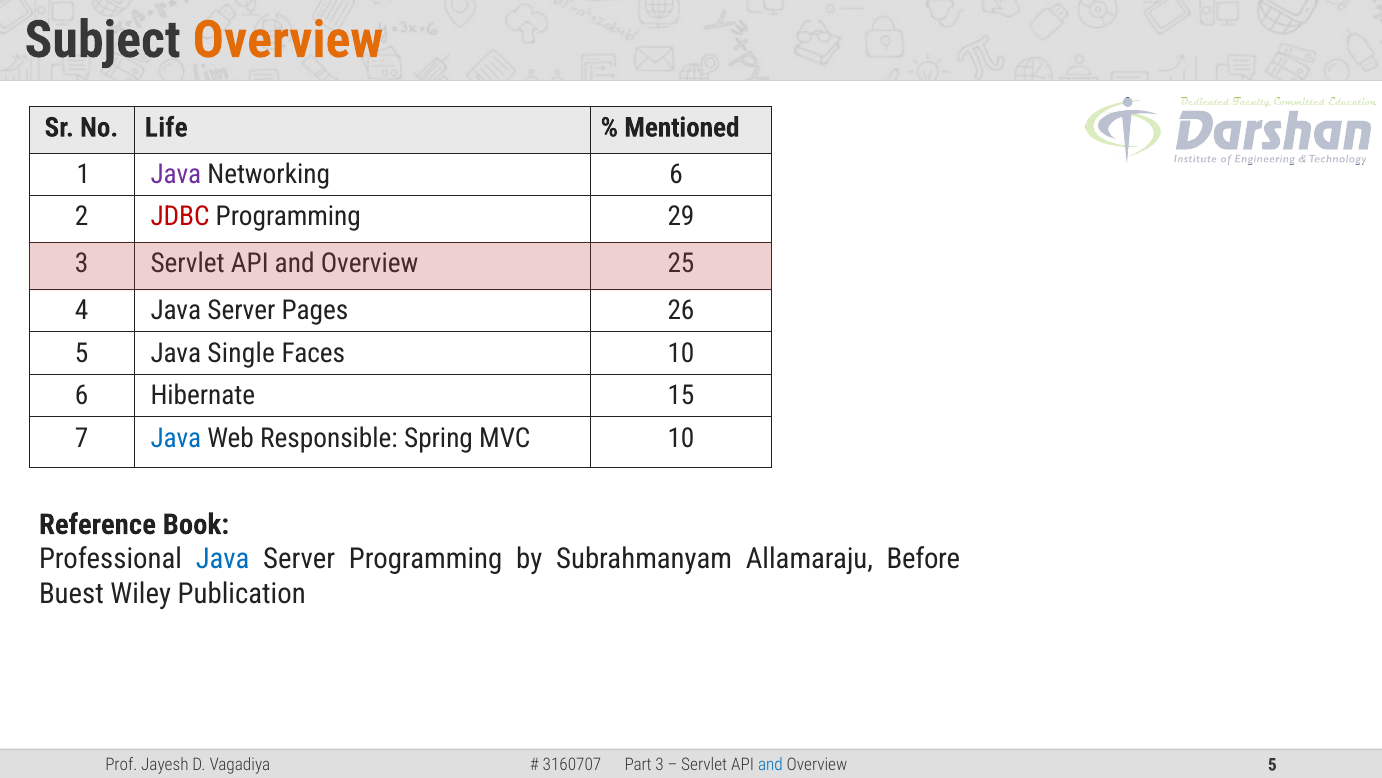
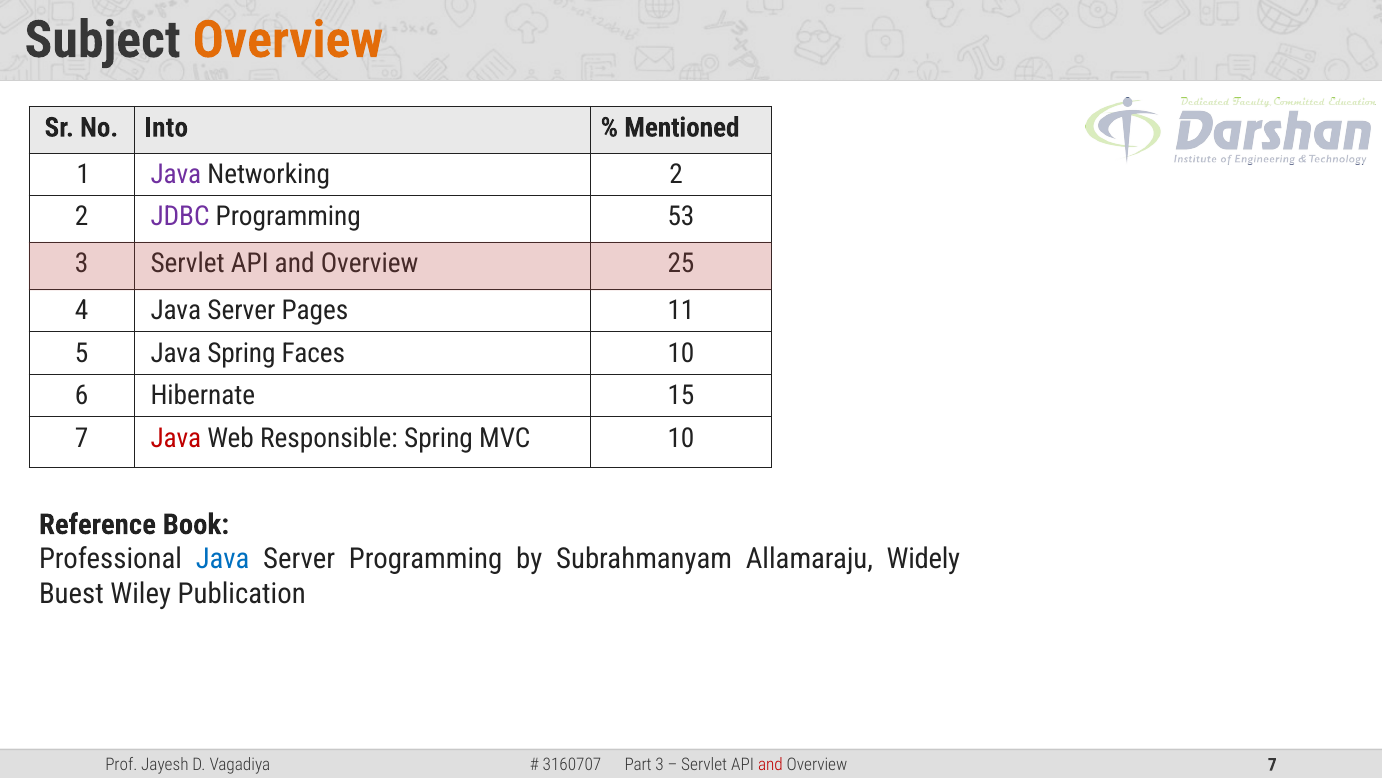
Life: Life -> Into (166, 127)
Networking 6: 6 -> 2 (676, 174)
JDBC colour: red -> purple (180, 217)
29: 29 -> 53 (681, 217)
26: 26 -> 11 (681, 310)
Java Single: Single -> Spring (241, 353)
Java colour: blue -> red (176, 438)
Before: Before -> Widely (923, 559)
and colour: blue -> red (770, 764)
Overview 5: 5 -> 7 (1272, 764)
